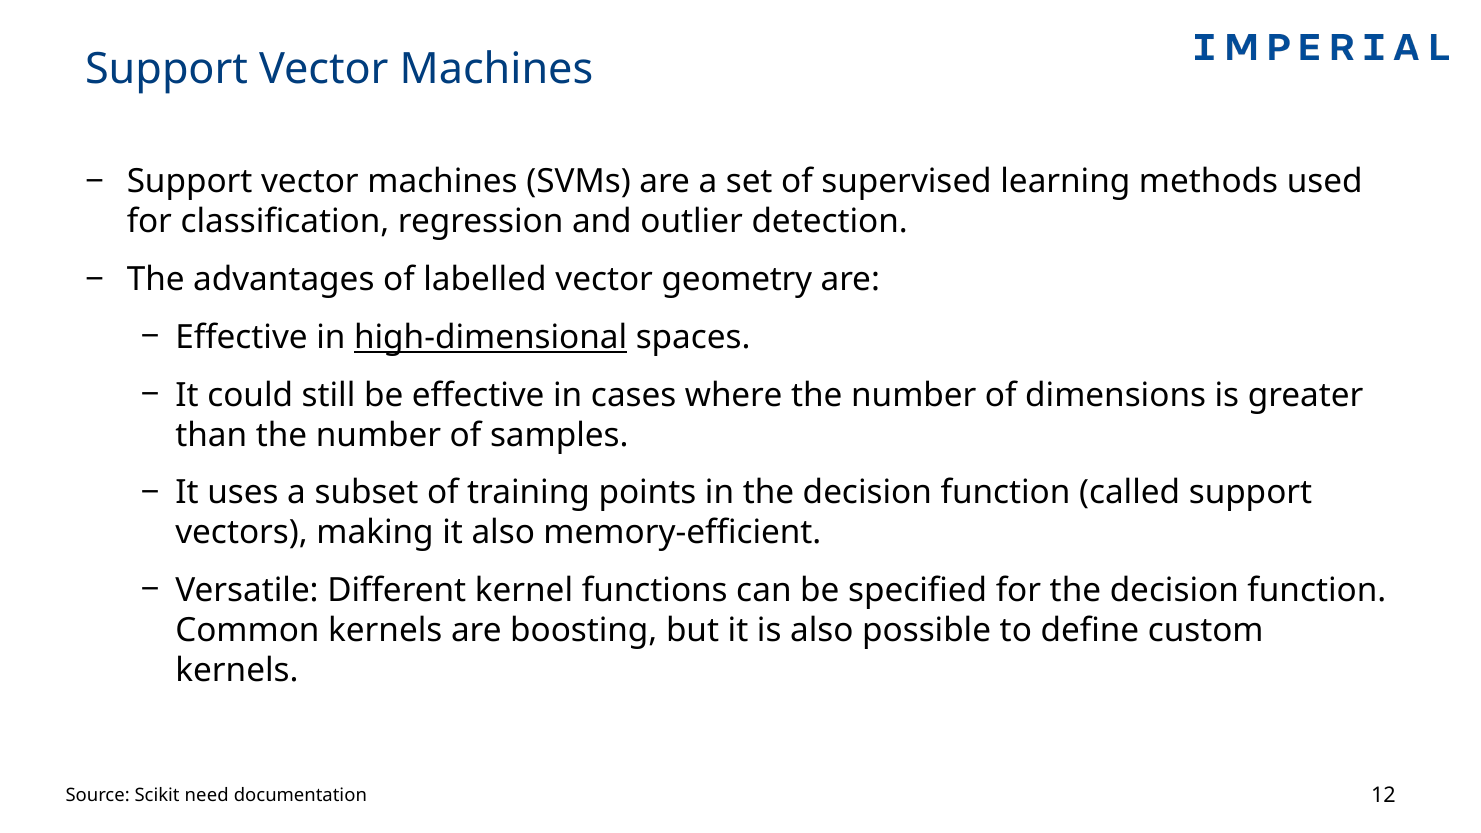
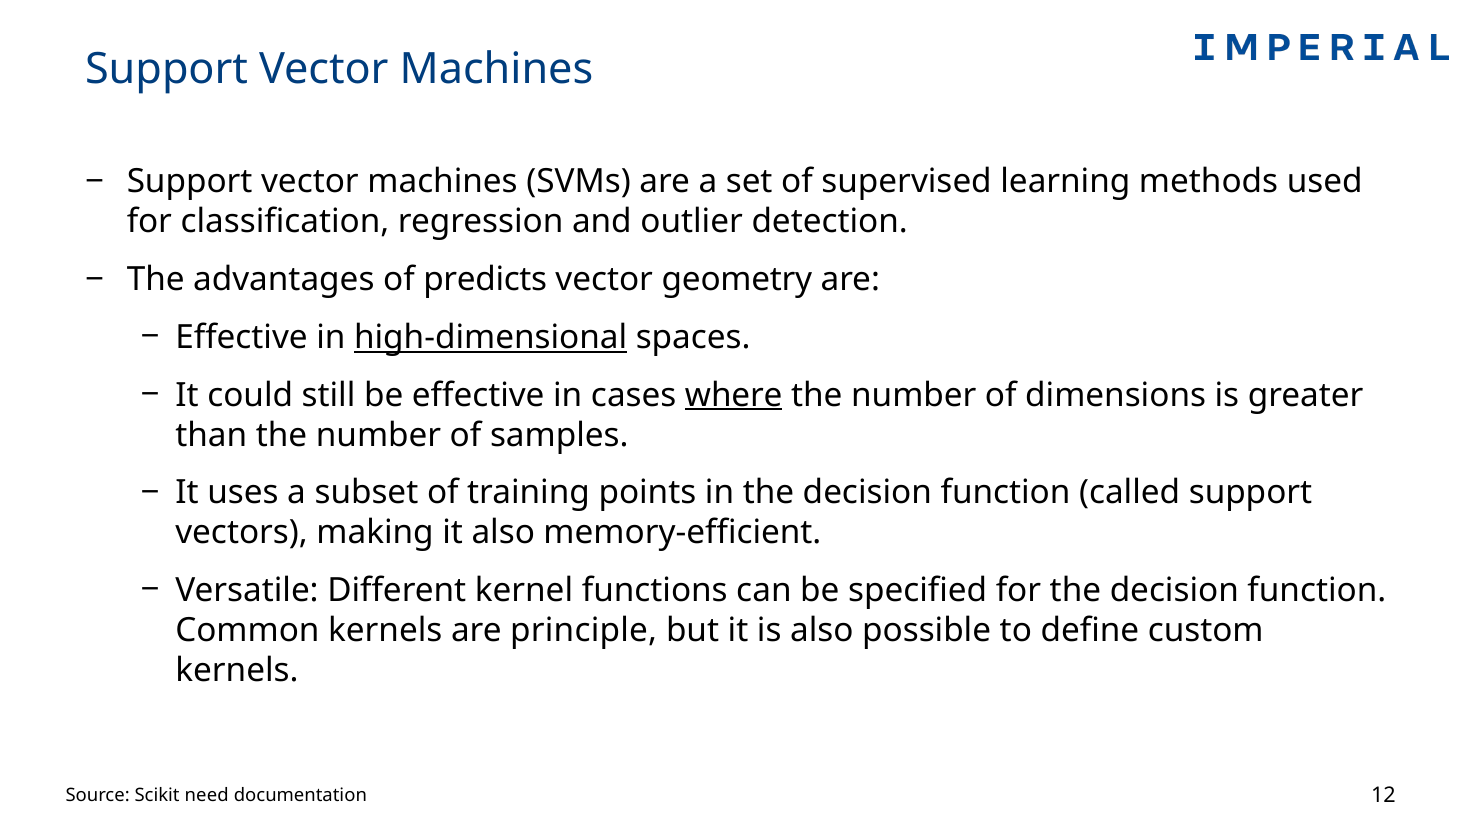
labelled: labelled -> predicts (485, 280)
where underline: none -> present (734, 395)
boosting: boosting -> principle (584, 630)
